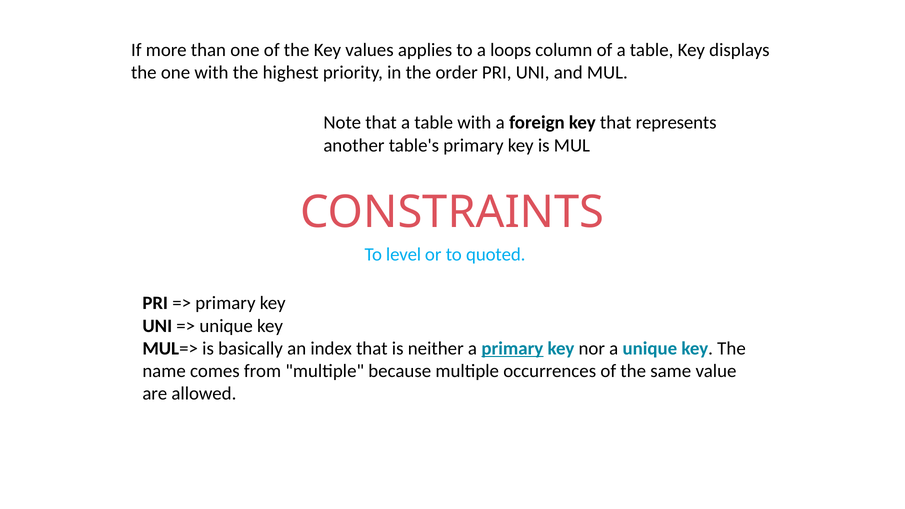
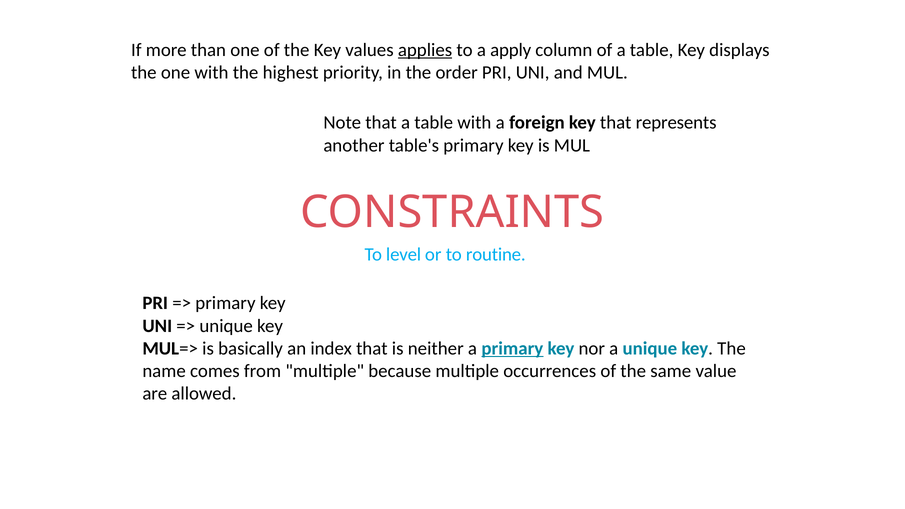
applies underline: none -> present (425, 50)
loops: loops -> apply (511, 50)
quoted: quoted -> routine (496, 255)
